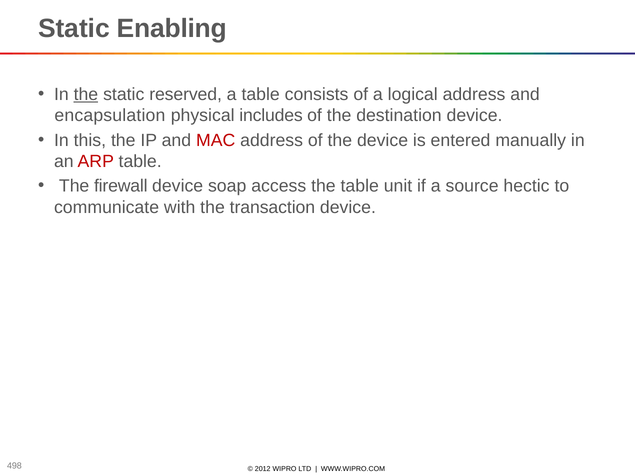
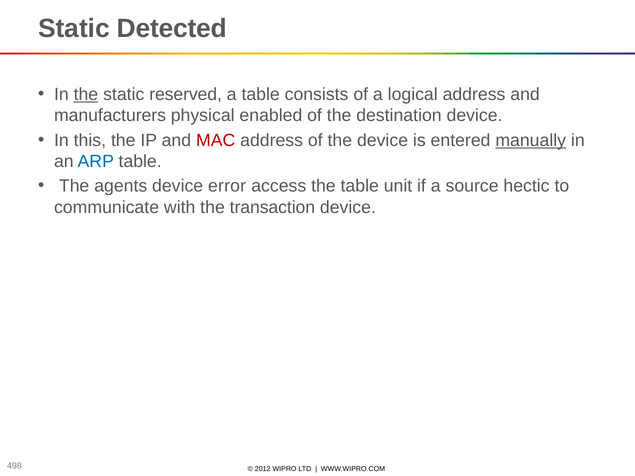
Enabling: Enabling -> Detected (172, 28)
encapsulation: encapsulation -> manufacturers (110, 116)
includes: includes -> enabled (271, 116)
manually underline: none -> present (531, 140)
ARP colour: red -> blue (96, 162)
firewall: firewall -> agents (121, 186)
soap: soap -> error (227, 186)
